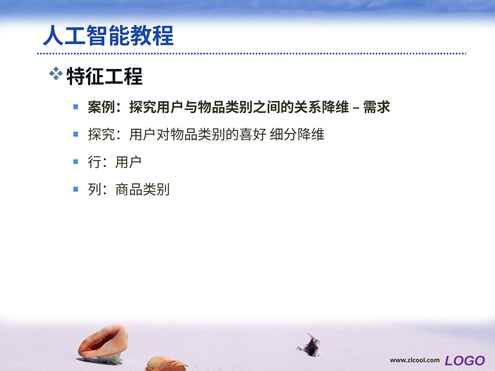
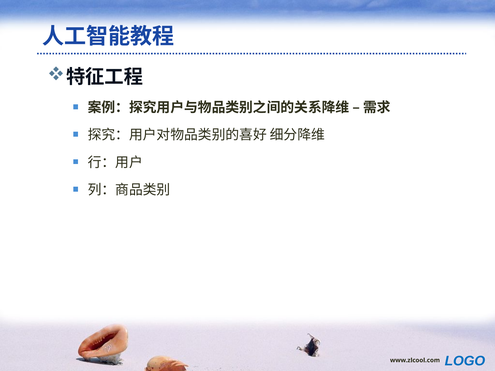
LOGO colour: purple -> blue (465, 361)
